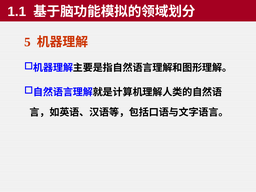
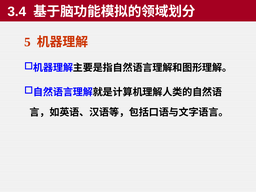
1.1: 1.1 -> 3.4 (17, 12)
